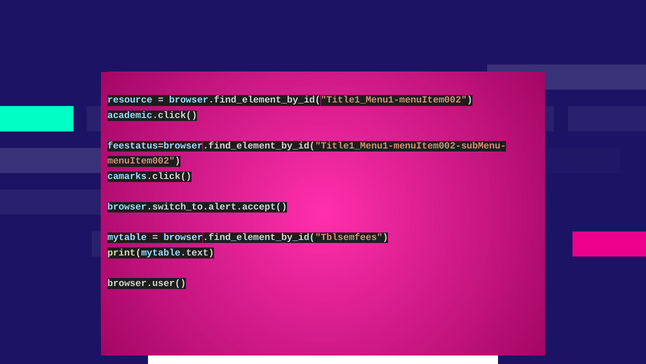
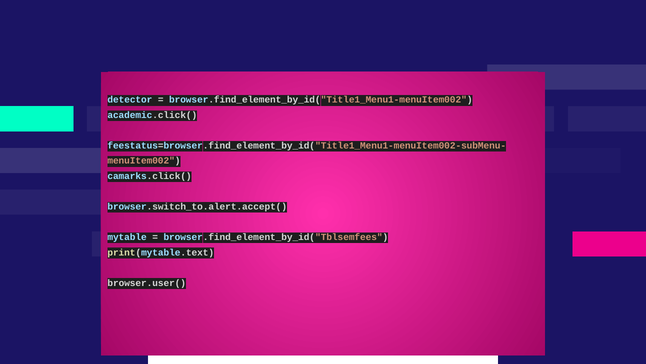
resource: resource -> detector (130, 100)
